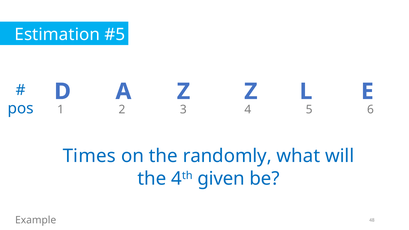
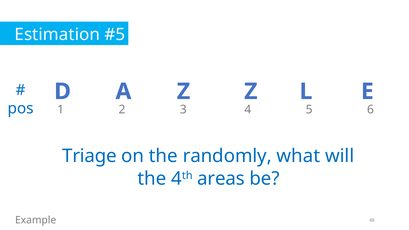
Times: Times -> Triage (89, 156)
given: given -> areas (221, 179)
